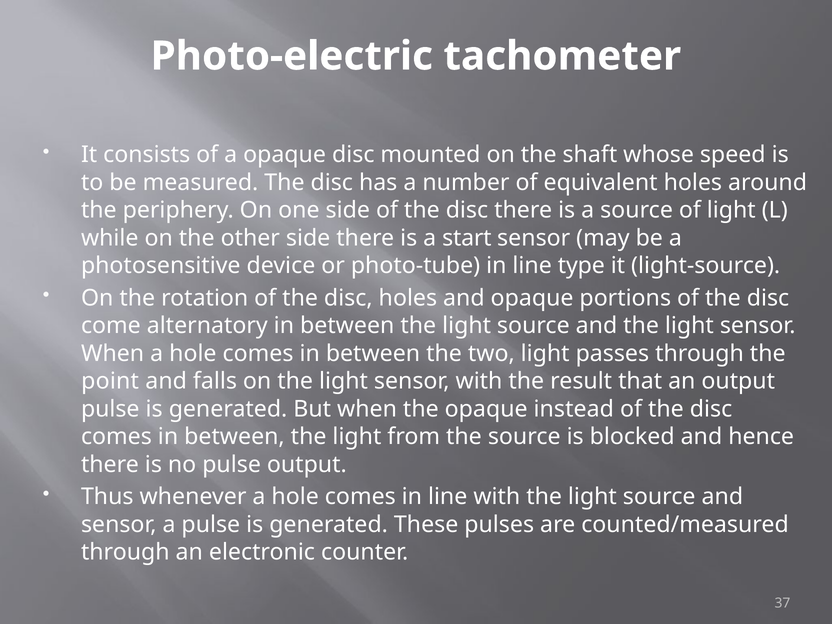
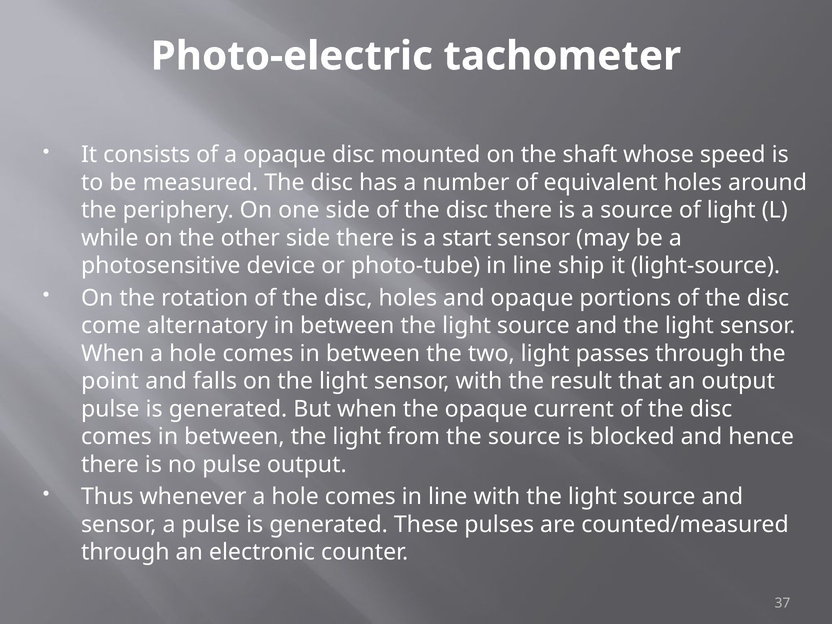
type: type -> ship (581, 266)
instead: instead -> current (574, 409)
